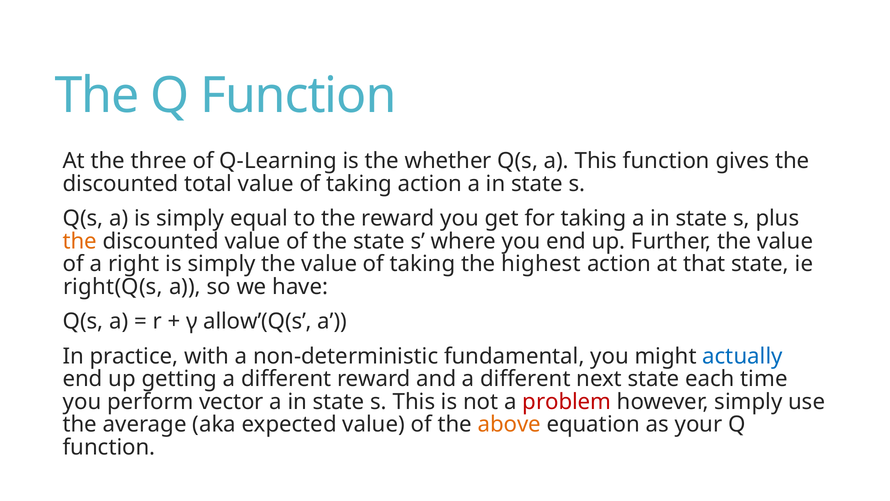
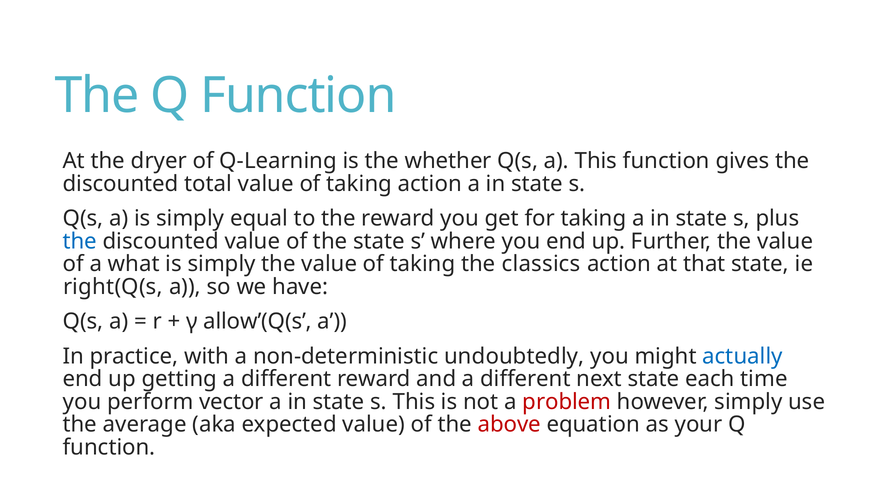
three: three -> dryer (159, 161)
the colour: orange -> blue (80, 241)
right: right -> what (134, 264)
highest: highest -> classics (541, 264)
fundamental: fundamental -> undoubtedly (514, 356)
above colour: orange -> red (509, 424)
